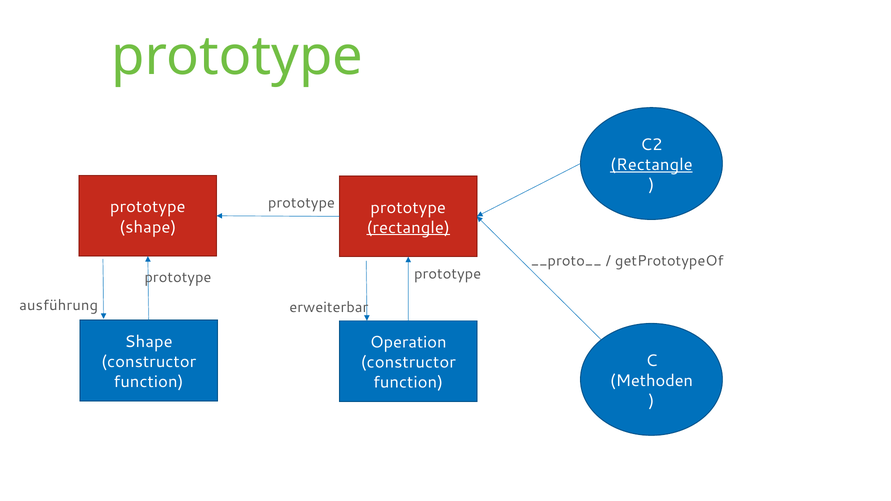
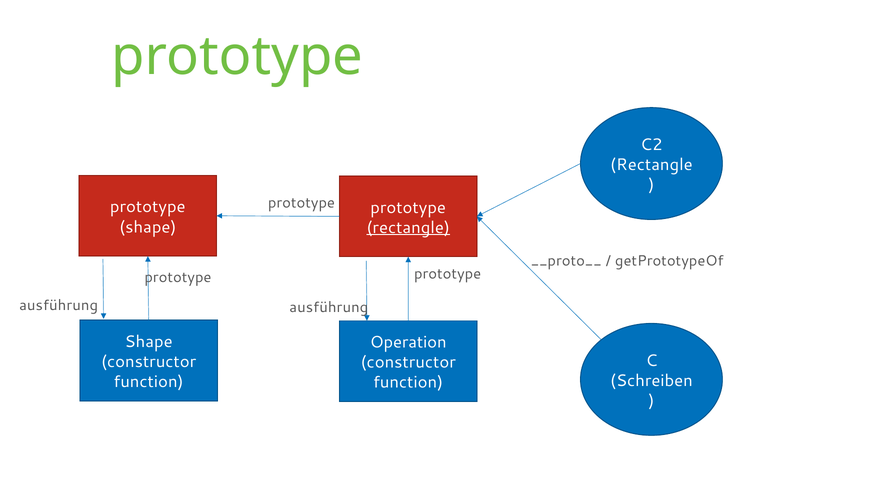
Rectangle underline: present -> none (651, 165)
erweiterbar: erweiterbar -> ausführung (329, 307)
Methoden: Methoden -> Schreiben (651, 381)
